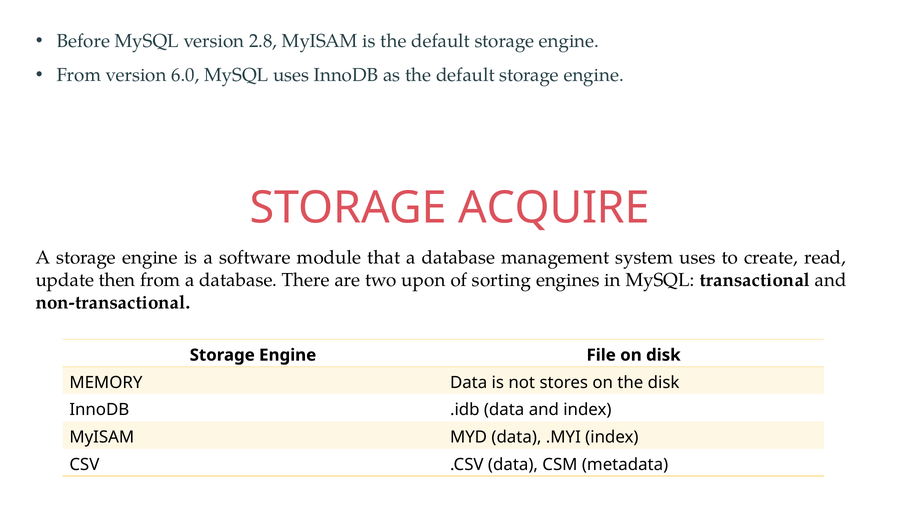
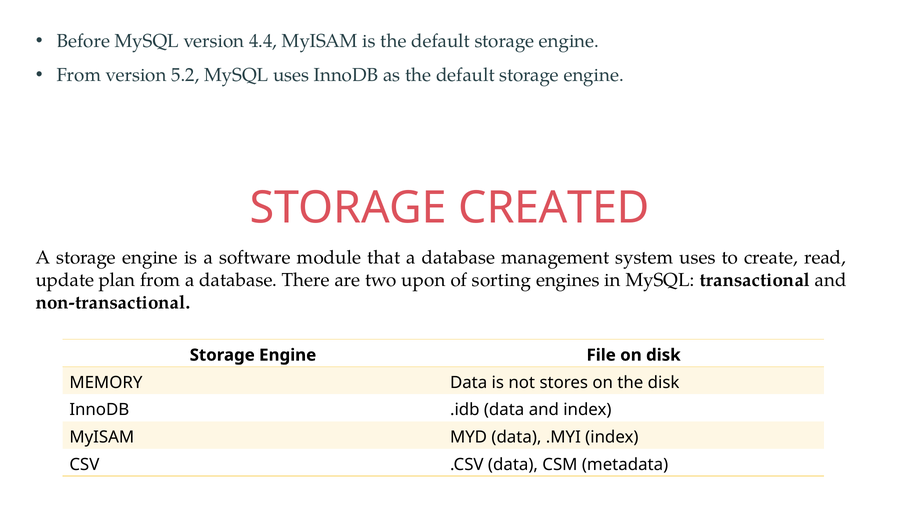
2.8: 2.8 -> 4.4 (263, 41)
6.0: 6.0 -> 5.2 (185, 75)
ACQUIRE: ACQUIRE -> CREATED (554, 208)
then: then -> plan (117, 280)
